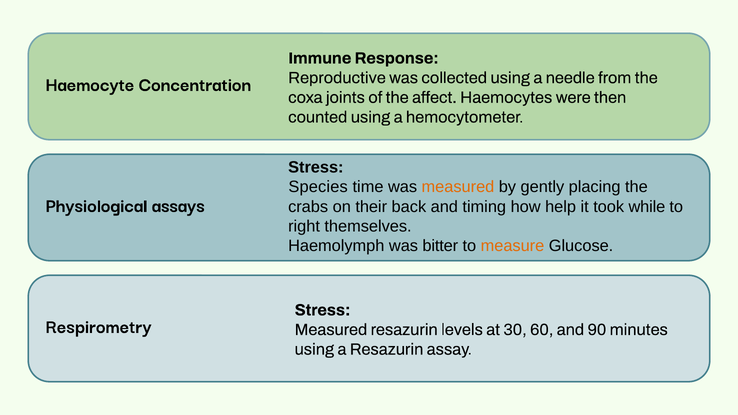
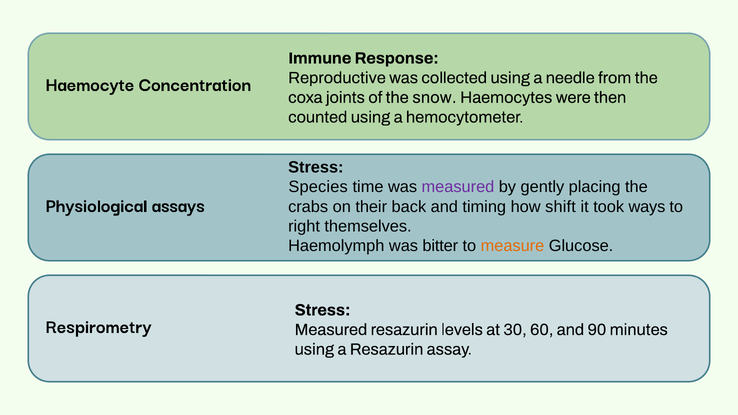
affect: affect -> snow (434, 97)
measured colour: orange -> purple (458, 187)
help: help -> shift (561, 207)
while: while -> ways (647, 207)
